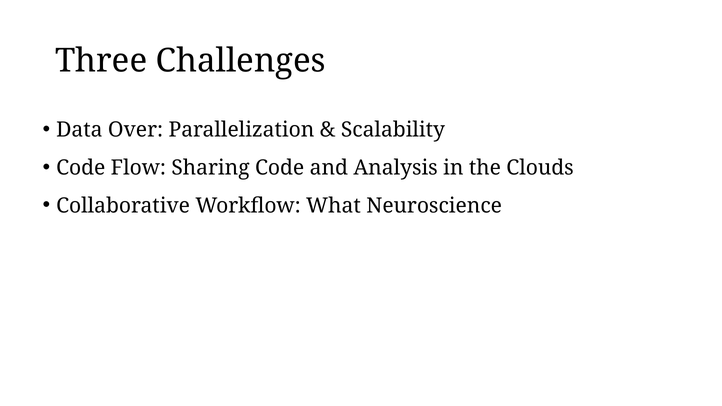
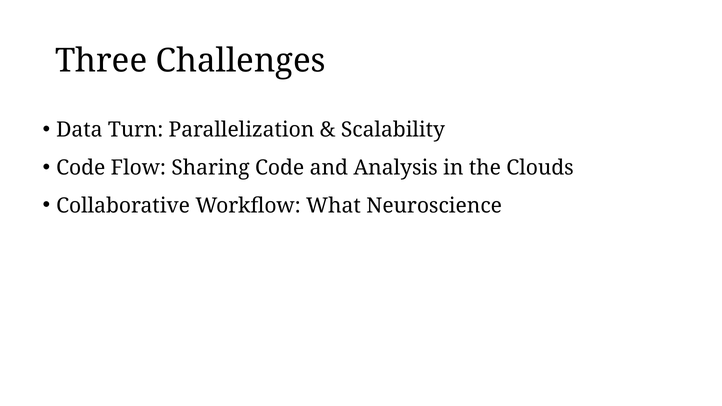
Over: Over -> Turn (136, 130)
